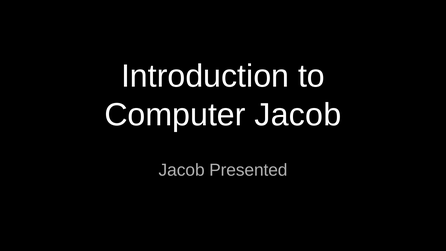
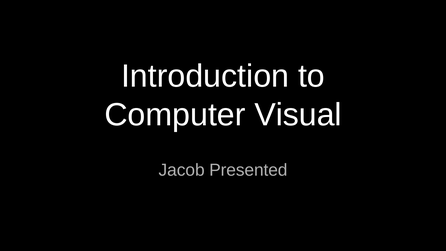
Computer Jacob: Jacob -> Visual (298, 115)
